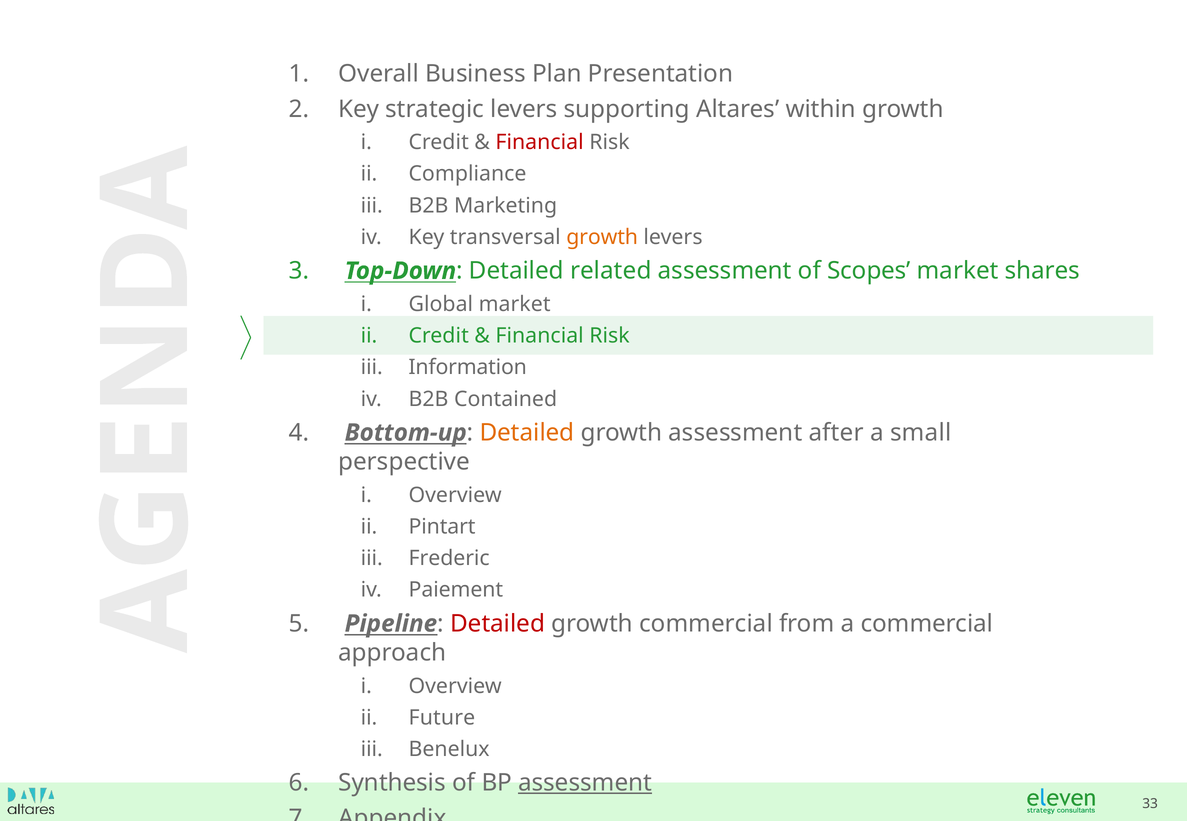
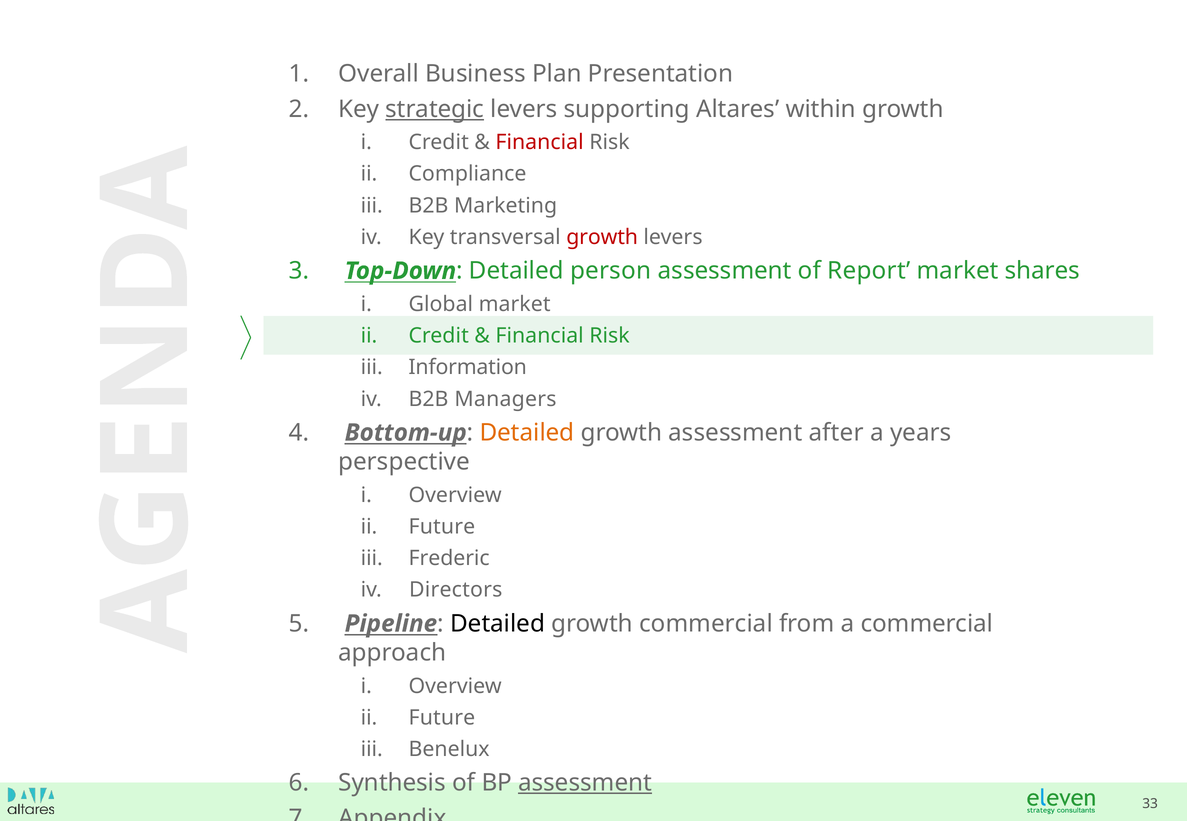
strategic underline: none -> present (435, 109)
growth colour: orange -> red (602, 237)
related: related -> person (611, 271)
Scopes: Scopes -> Report (869, 271)
Contained: Contained -> Managers (505, 399)
small: small -> years (921, 433)
Pintart: Pintart -> Future (442, 527)
Paiement: Paiement -> Directors (456, 591)
Detailed colour: red -> black (498, 624)
